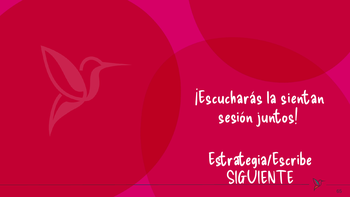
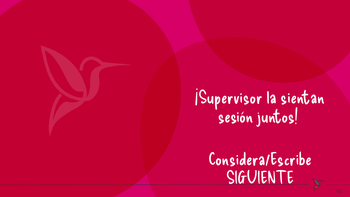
¡Escucharás: ¡Escucharás -> ¡Supervisor (229, 98)
Estrategia/Escribe: Estrategia/Escribe -> Considera/Escribe (260, 159)
